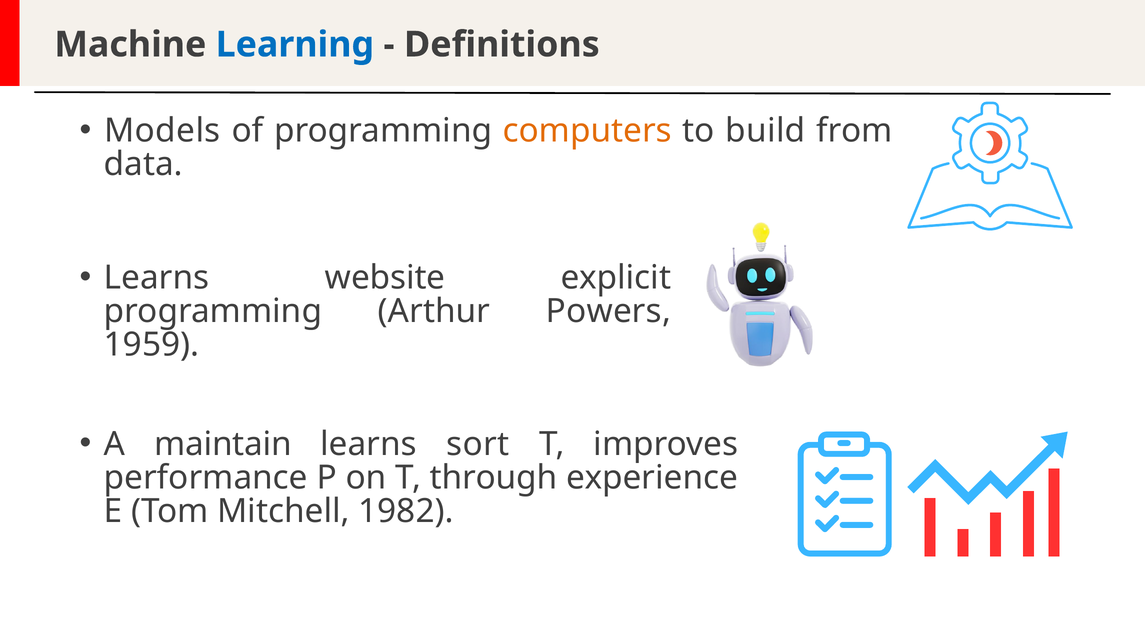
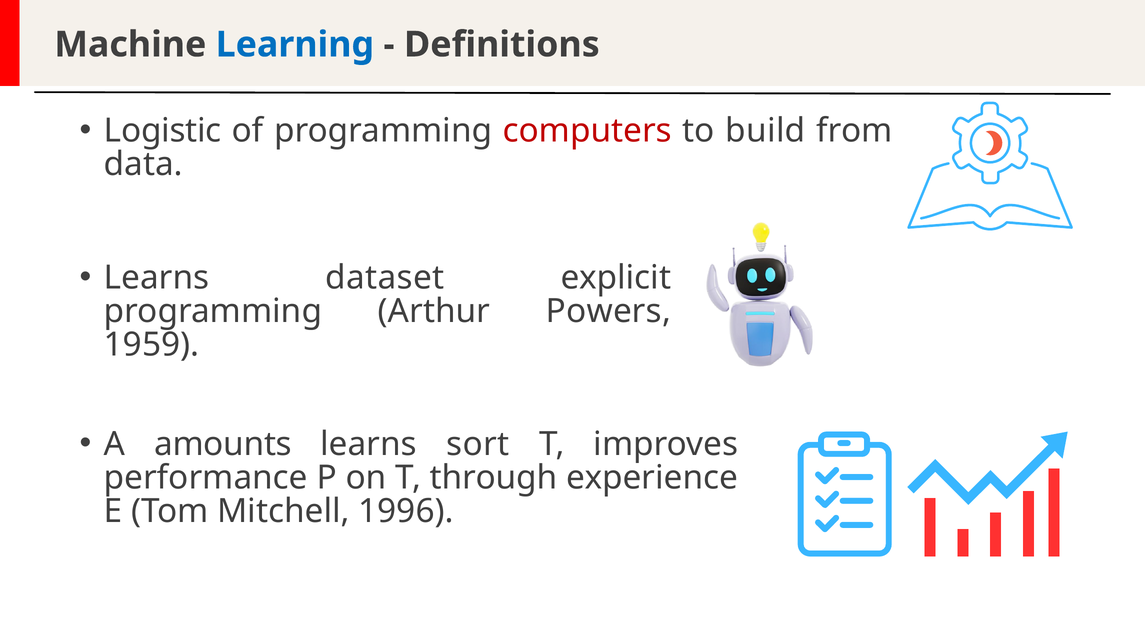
Models: Models -> Logistic (163, 131)
computers colour: orange -> red (587, 131)
website: website -> dataset (385, 278)
maintain: maintain -> amounts (223, 444)
1982: 1982 -> 1996 (406, 511)
